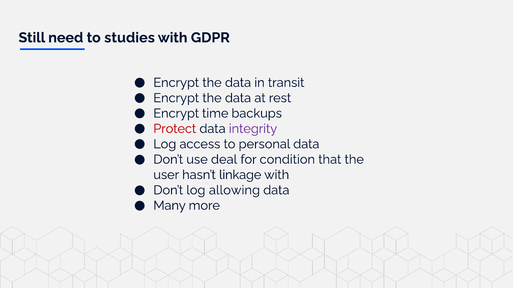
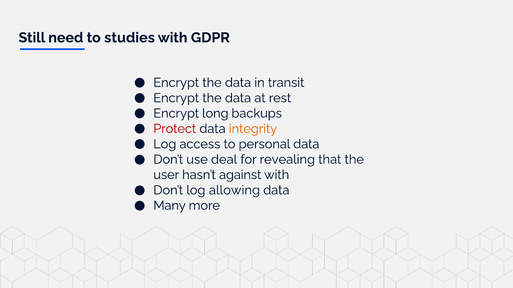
time: time -> long (215, 114)
integrity colour: purple -> orange (253, 129)
condition: condition -> revealing (287, 160)
linkage: linkage -> against (240, 175)
